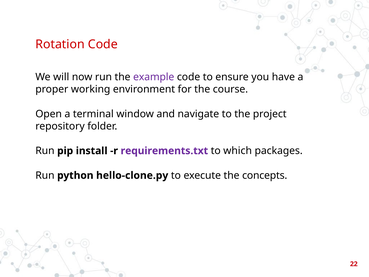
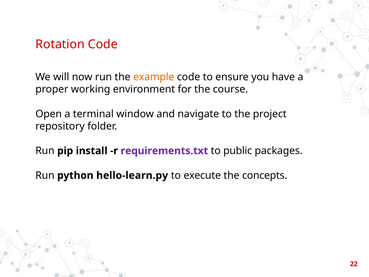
example colour: purple -> orange (154, 77)
which: which -> public (238, 151)
hello-clone.py: hello-clone.py -> hello-learn.py (132, 175)
